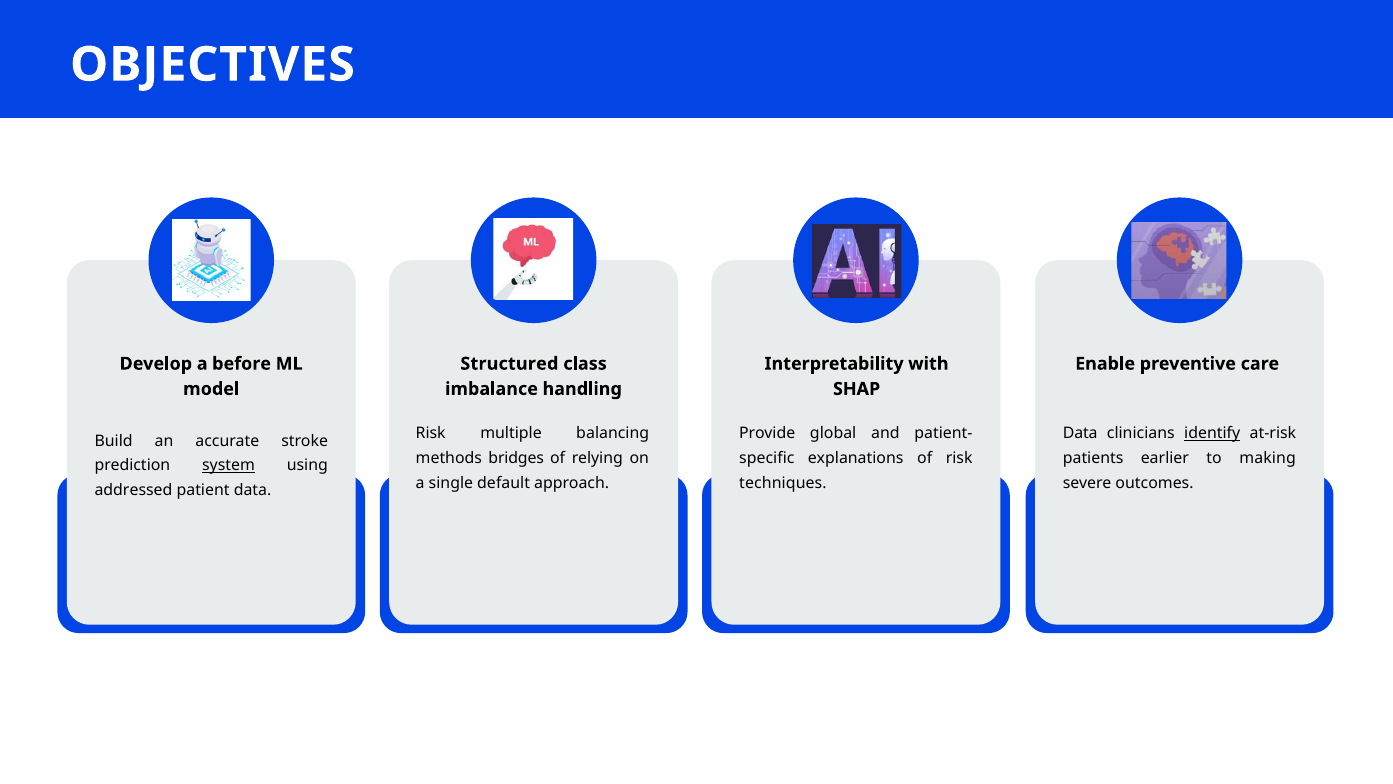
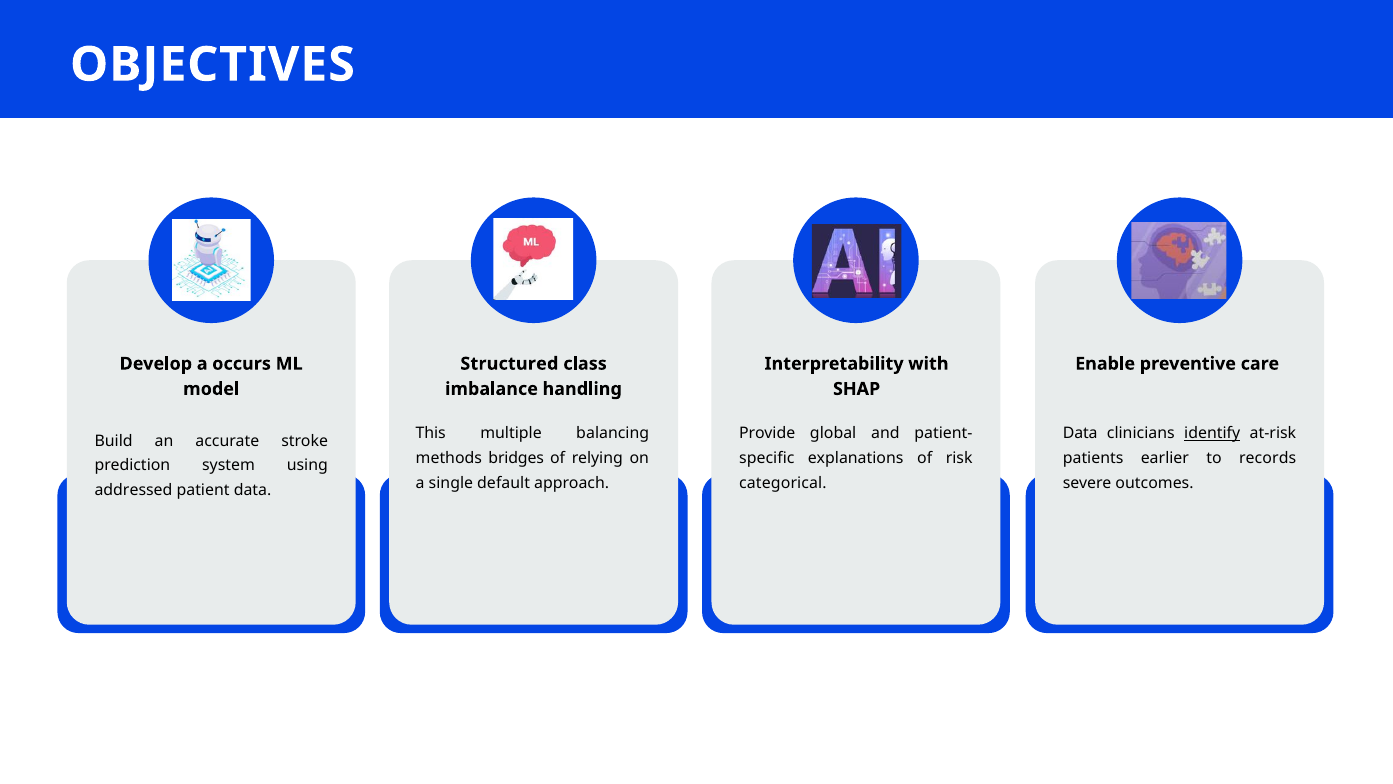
before: before -> occurs (242, 364)
Risk: Risk -> This (431, 434)
making: making -> records (1268, 458)
system underline: present -> none (229, 465)
techniques: techniques -> categorical (783, 483)
